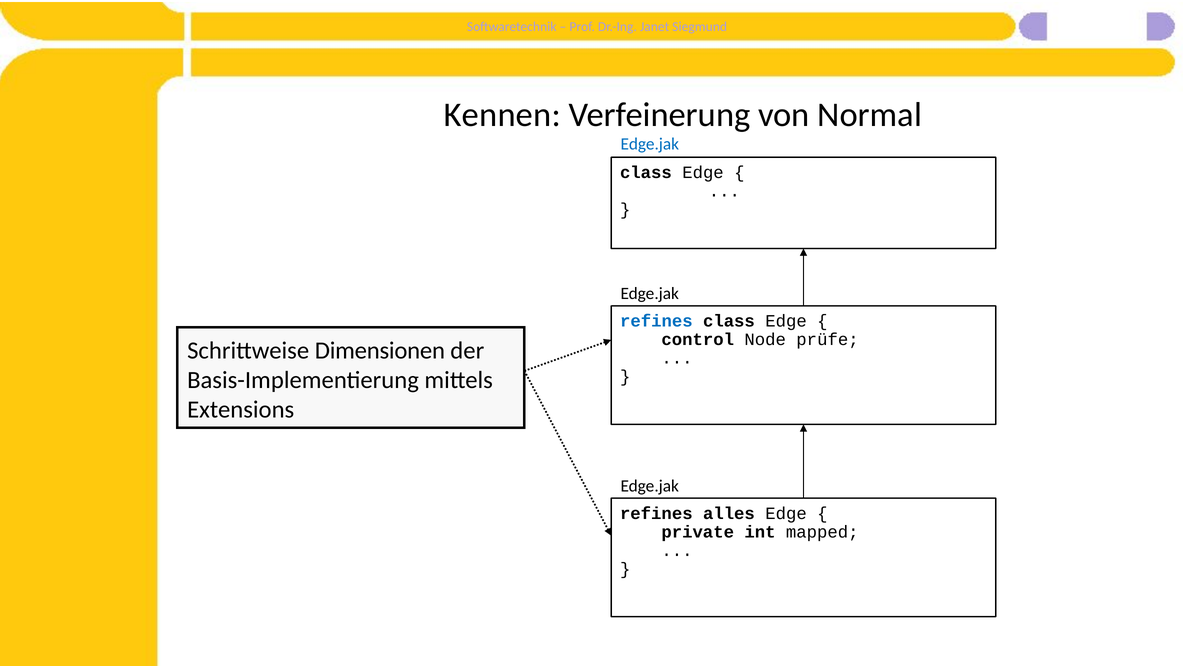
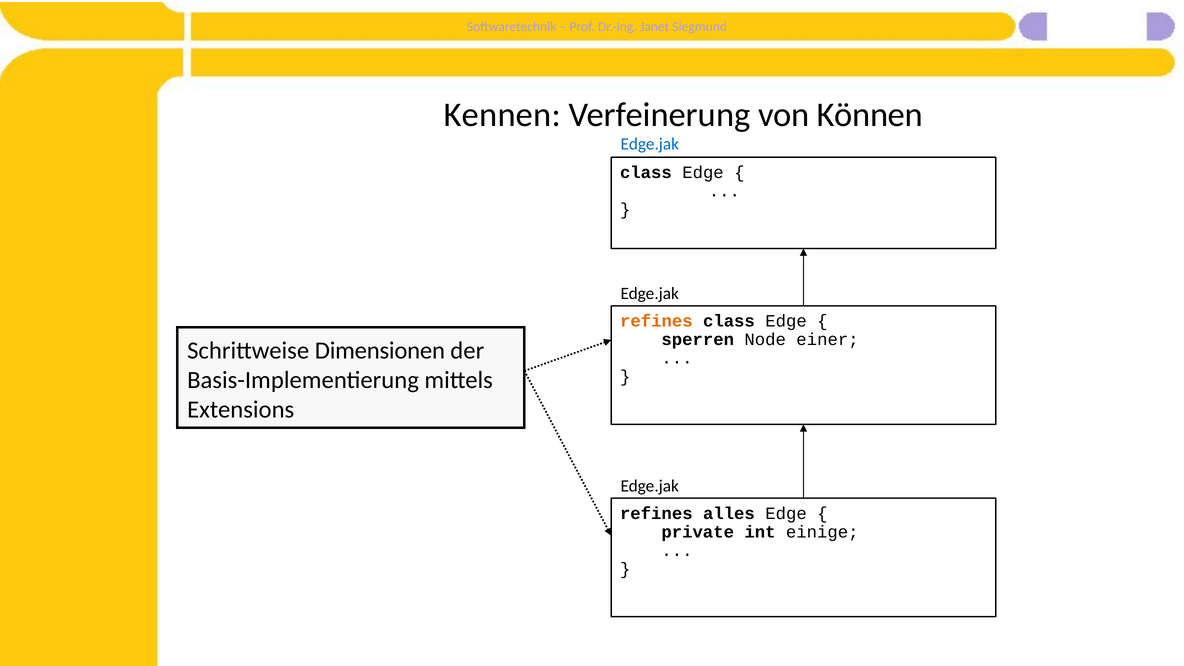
Normal: Normal -> Können (870, 115)
refines colour: blue -> orange (656, 321)
control: control -> sperren (698, 340)
prüfe: prüfe -> einer (827, 340)
mapped: mapped -> einige (822, 532)
